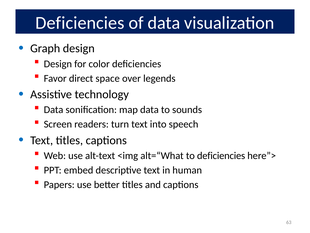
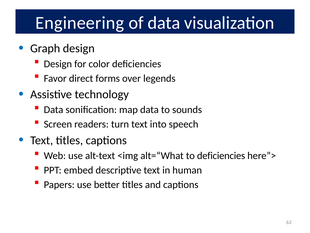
Deficiencies: Deficiencies -> Engineering (80, 23)
space: space -> forms (108, 78)
